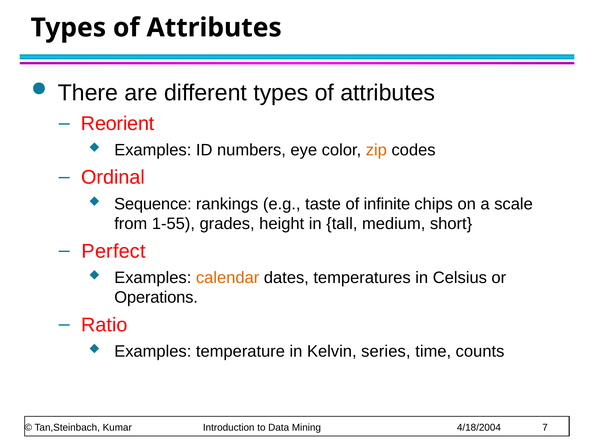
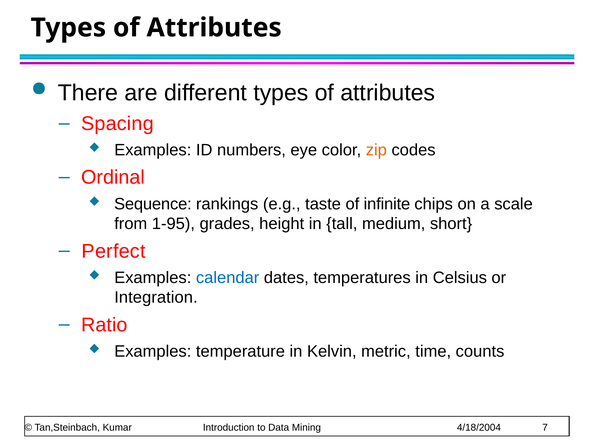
Reorient: Reorient -> Spacing (117, 123)
1-55: 1-55 -> 1-95 (173, 224)
calendar colour: orange -> blue (228, 277)
Operations: Operations -> Integration (156, 297)
series: series -> metric (386, 351)
